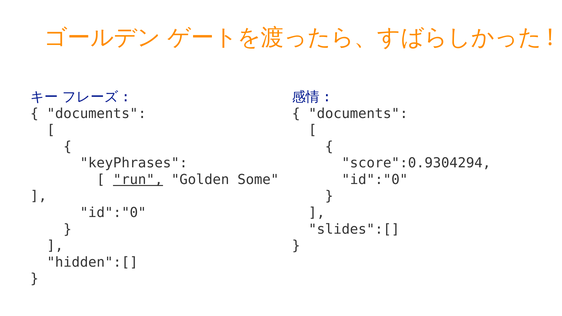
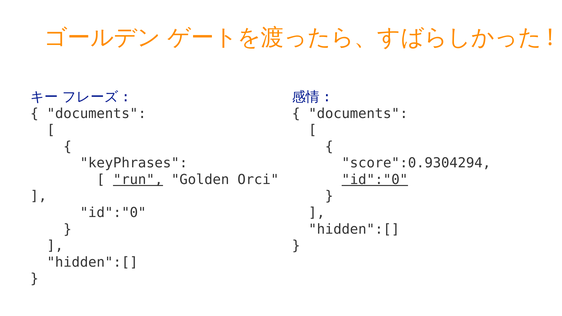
Some: Some -> Orci (258, 180)
id":"0 underline: none -> present (375, 180)
slides":[: slides":[ -> hidden":[ (354, 229)
